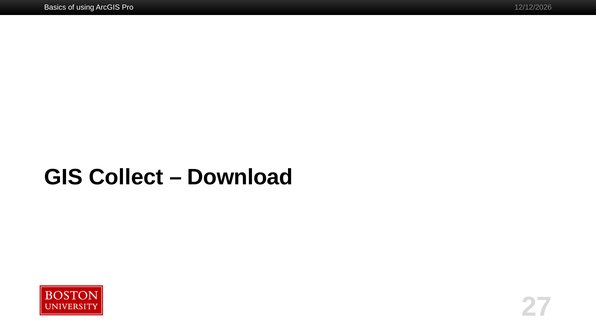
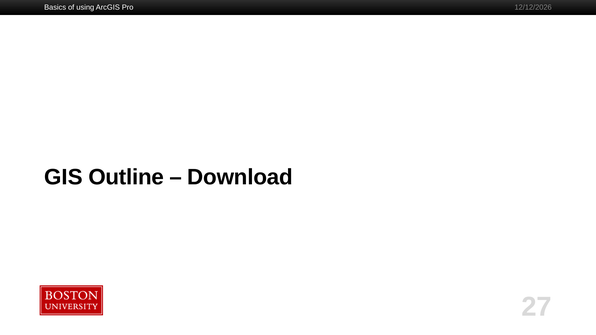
Collect: Collect -> Outline (126, 177)
